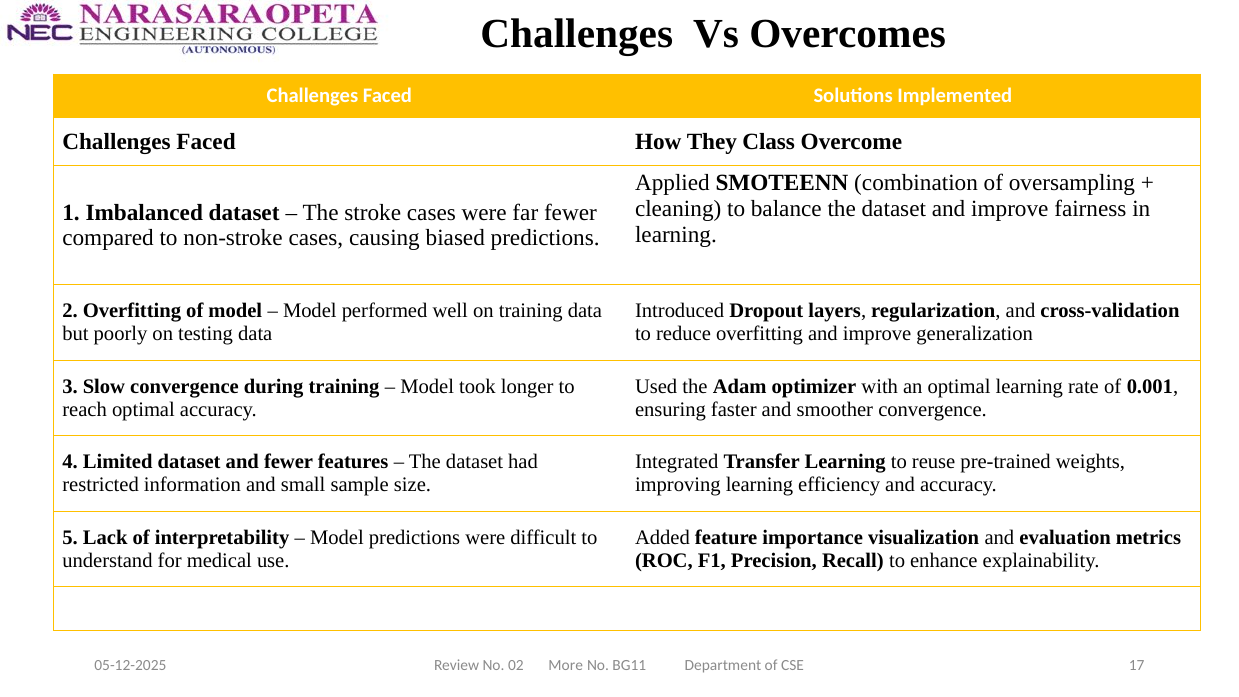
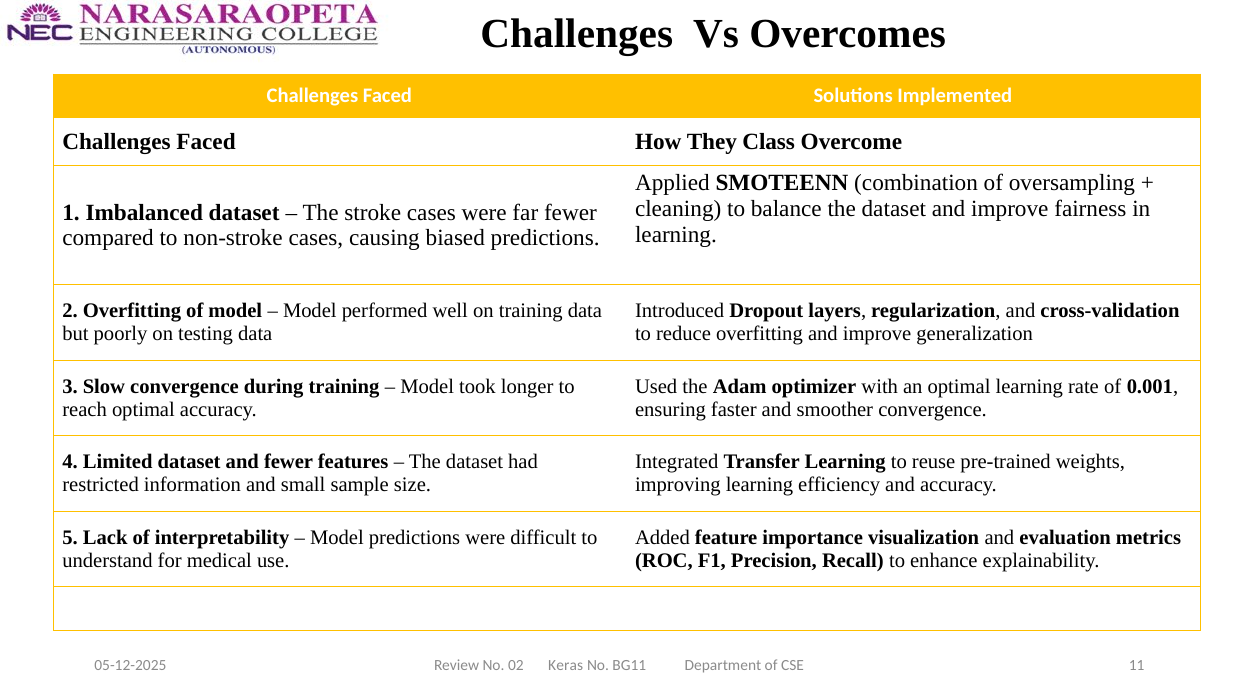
More: More -> Keras (566, 665)
17: 17 -> 11 (1137, 665)
